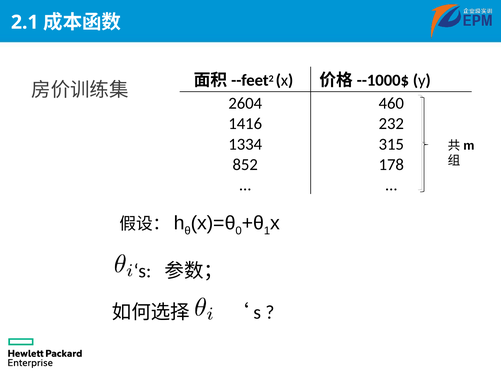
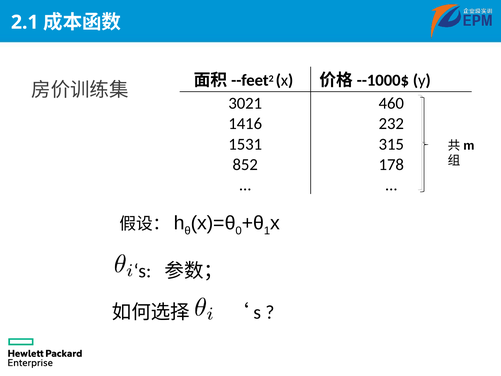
2604: 2604 -> 3021 (245, 103)
1334: 1334 -> 1531 (245, 144)
